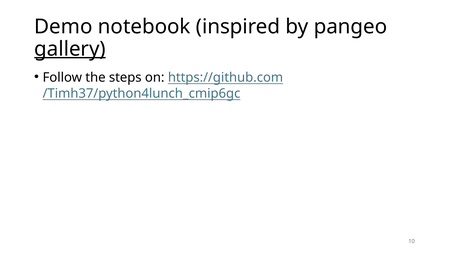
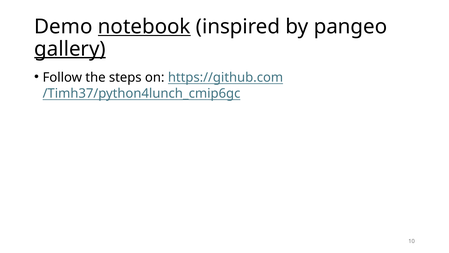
notebook underline: none -> present (144, 27)
